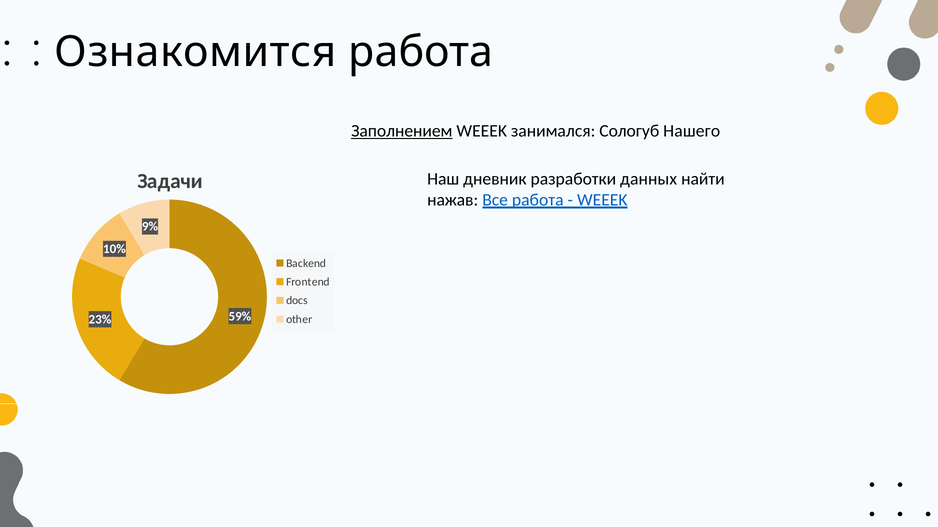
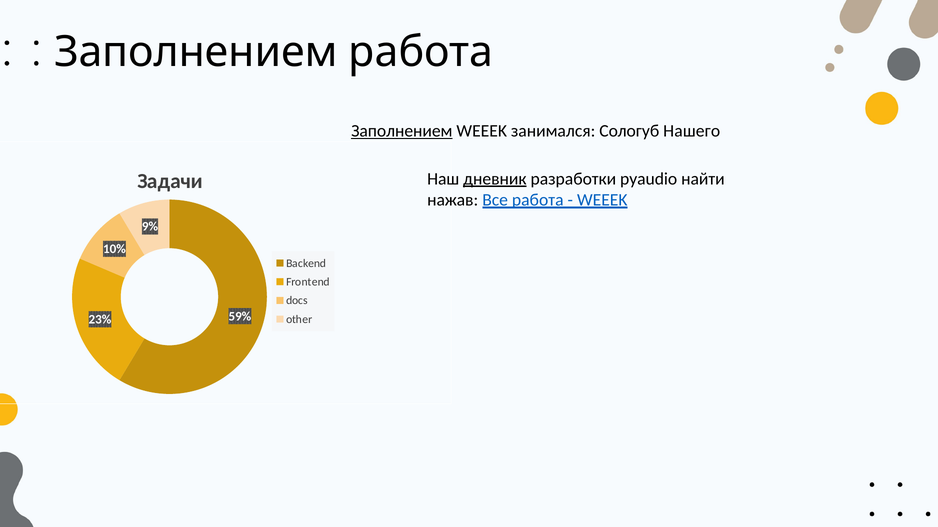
Ознакомится: Ознакомится -> Заполнением (196, 52)
дневник underline: none -> present (495, 179)
данных: данных -> pyaudio (649, 179)
